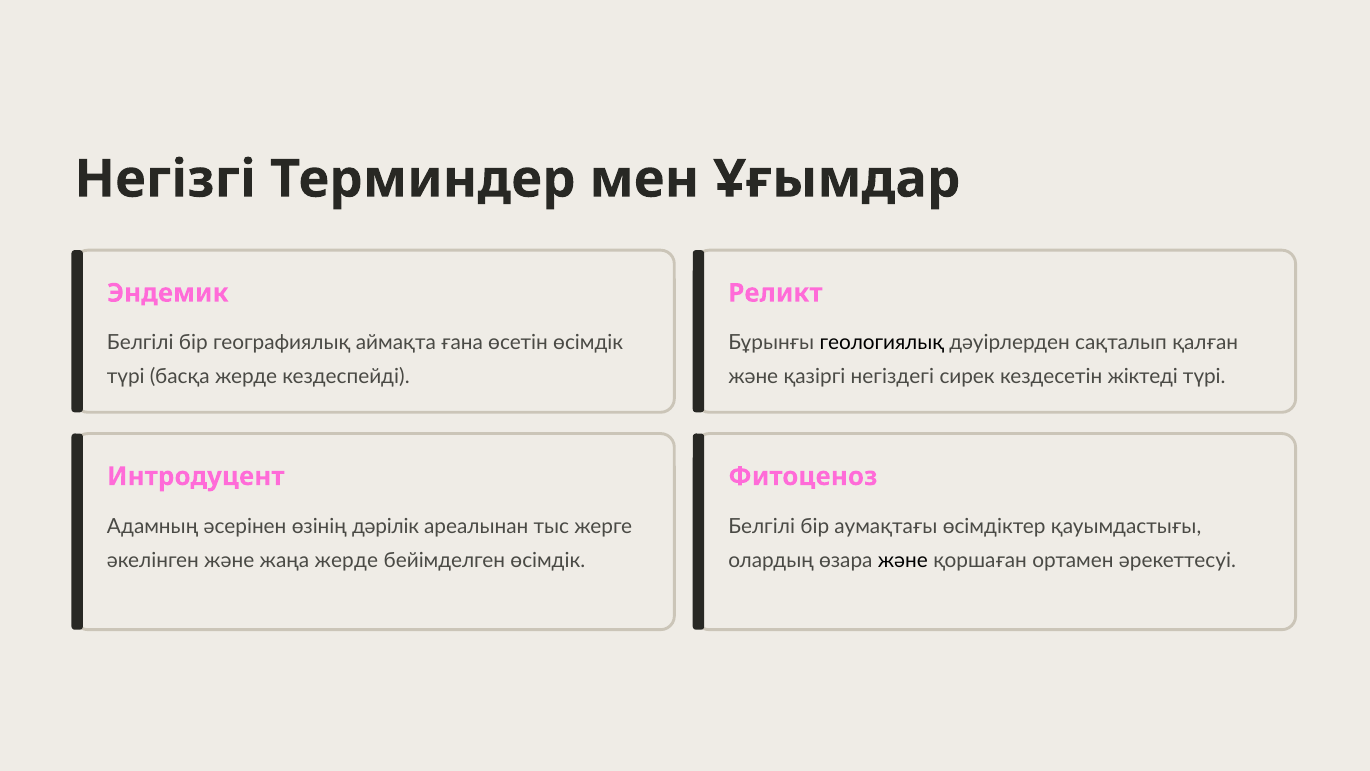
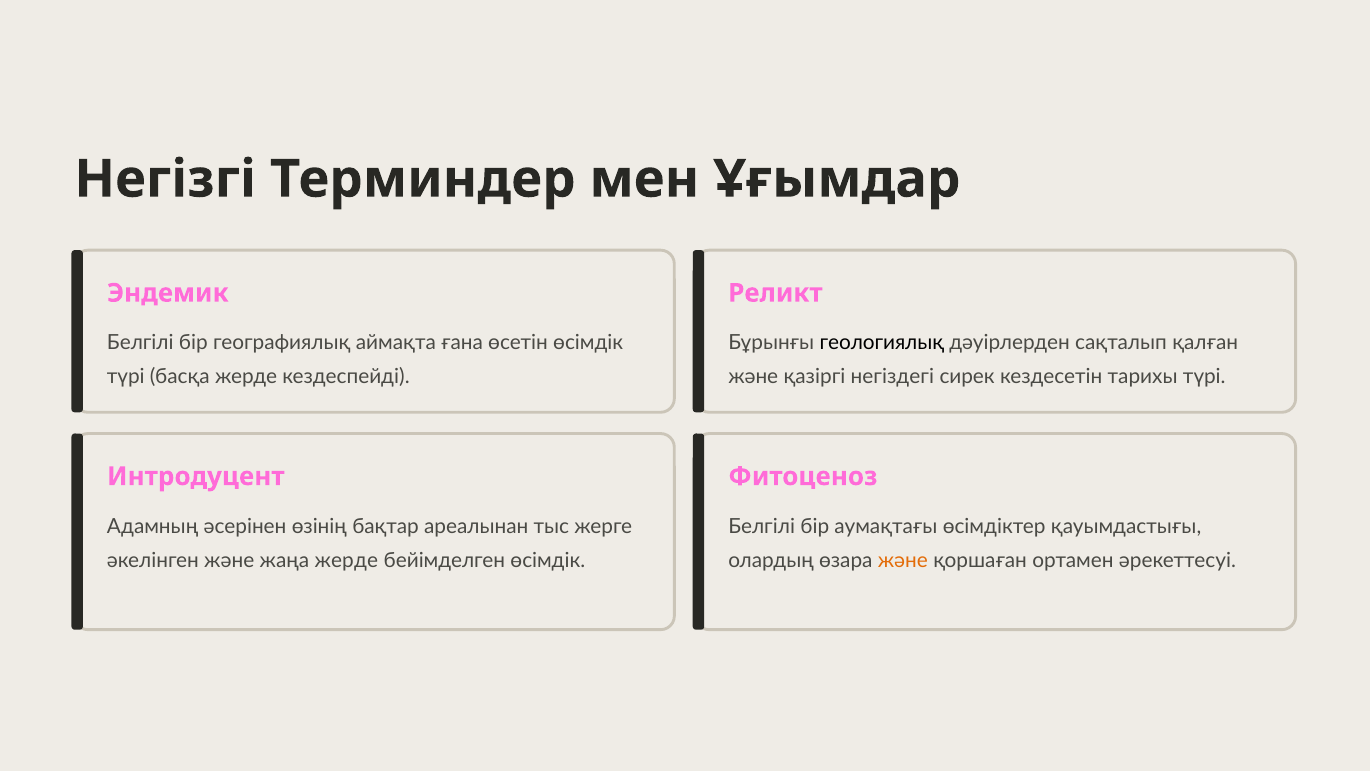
жіктеді: жіктеді -> тарихы (1143, 377)
дәрілік: дәрілік -> бақтар (386, 526)
және colour: black -> orange (903, 560)
